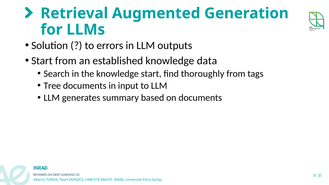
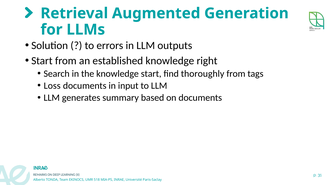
data: data -> right (207, 61)
Tree: Tree -> Loss (52, 86)
